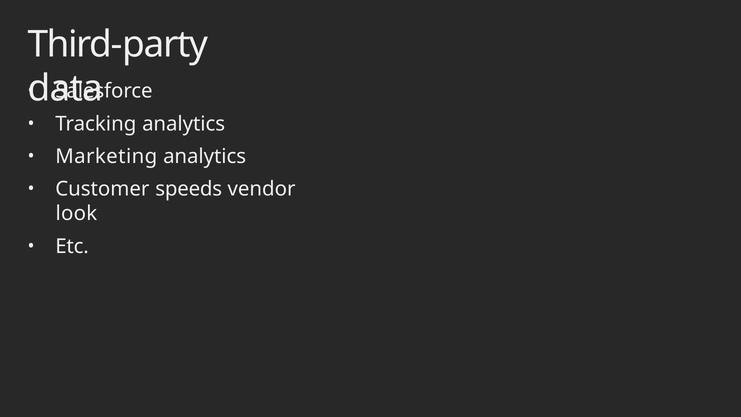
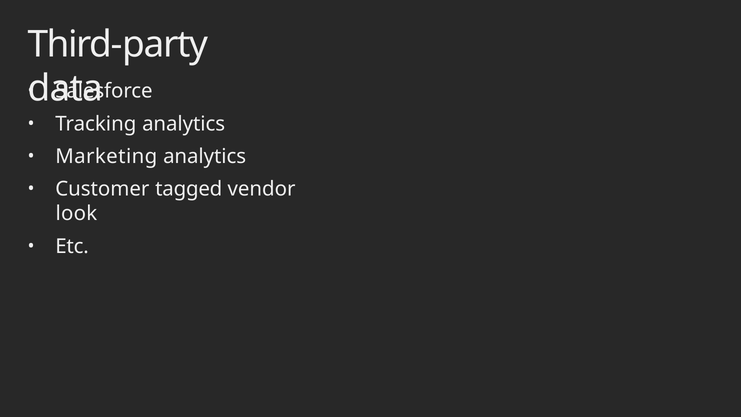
speeds: speeds -> tagged (189, 189)
